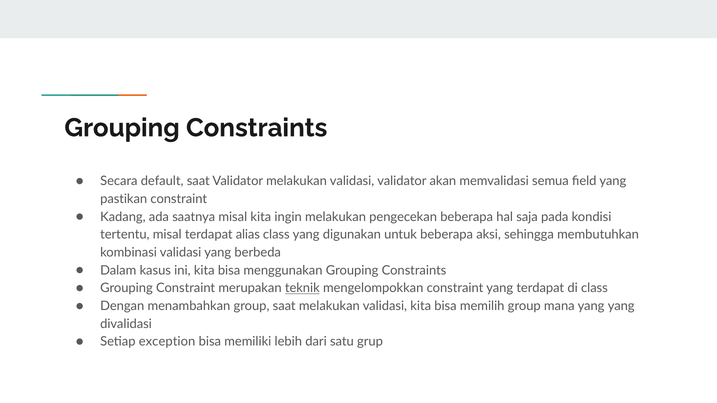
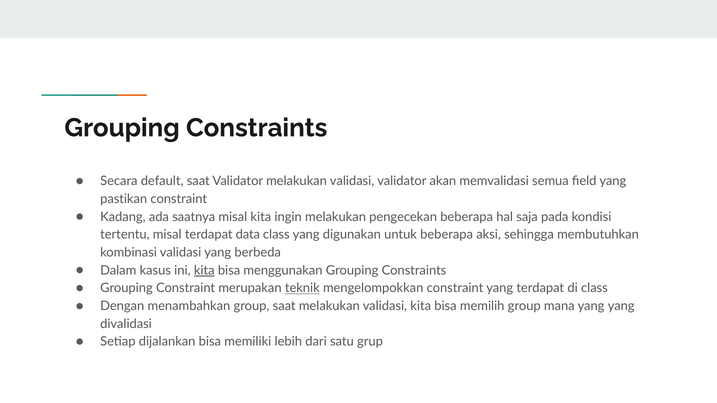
alias: alias -> data (248, 235)
kita underline: none -> present (204, 271)
exception: exception -> dijalankan (167, 342)
